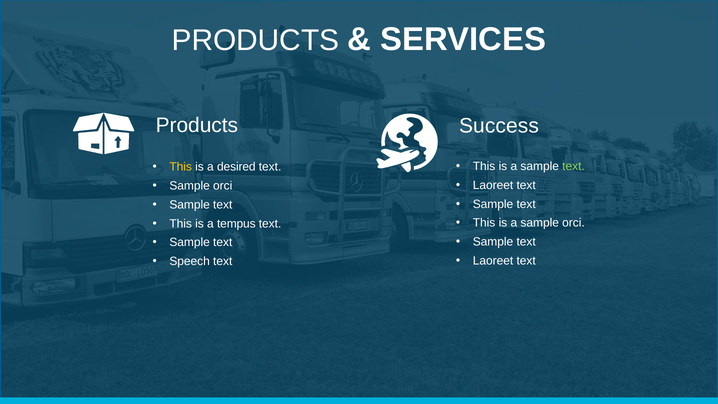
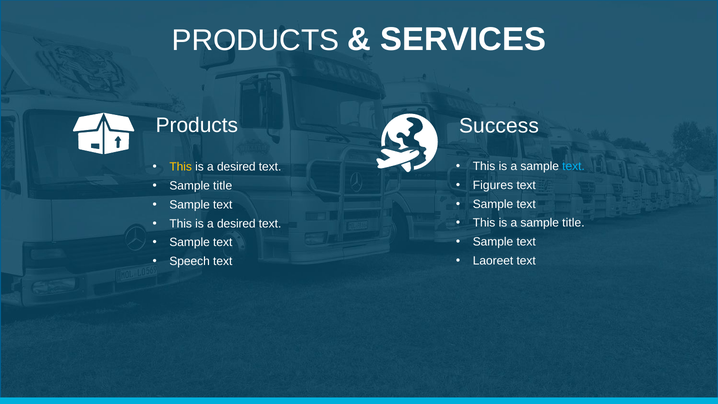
text colour: light green -> light blue (573, 166)
Laoreet: Laoreet -> Figures (493, 185)
orci: orci -> title (223, 186)
a sample orci: orci -> title (573, 223)
tempus: tempus -> desired (236, 224)
